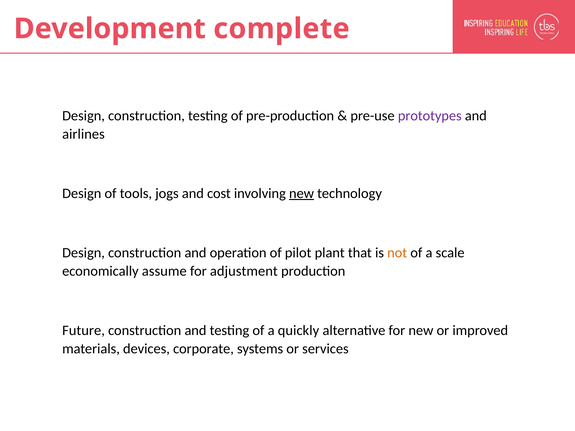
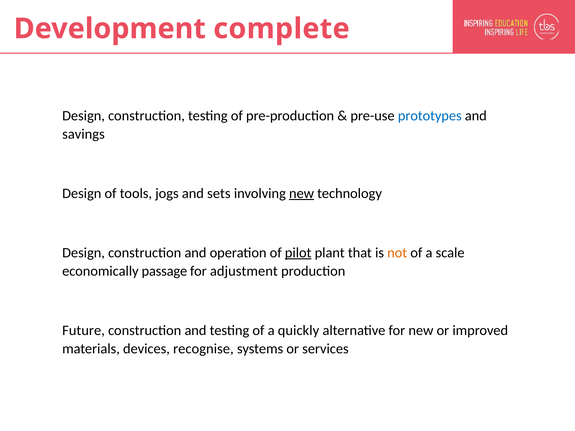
prototypes colour: purple -> blue (430, 116)
airlines: airlines -> savings (83, 134)
cost: cost -> sets (219, 194)
pilot underline: none -> present (298, 253)
assume: assume -> passage (164, 271)
corporate: corporate -> recognise (203, 349)
